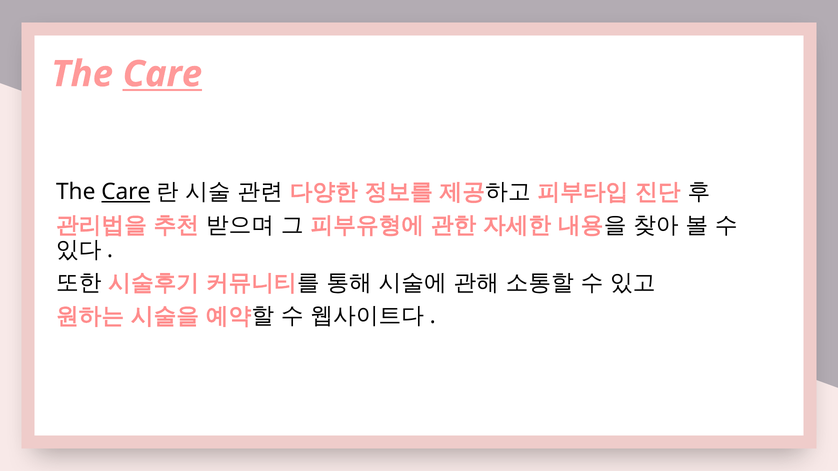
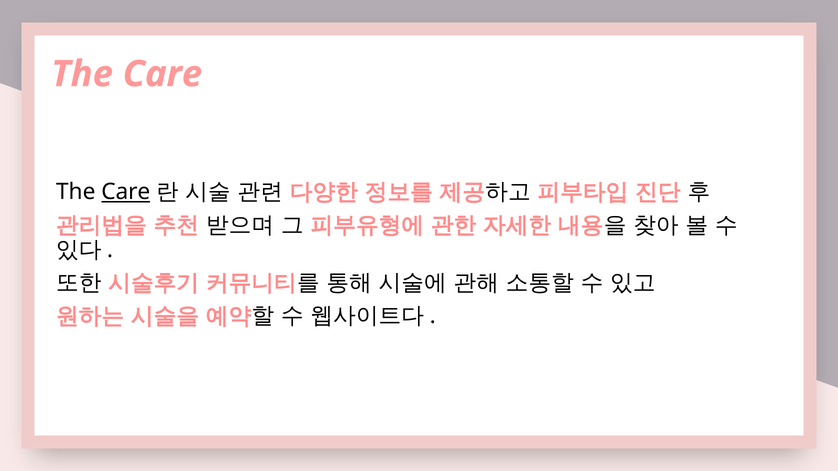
Care underline: present -> none (162, 74)
